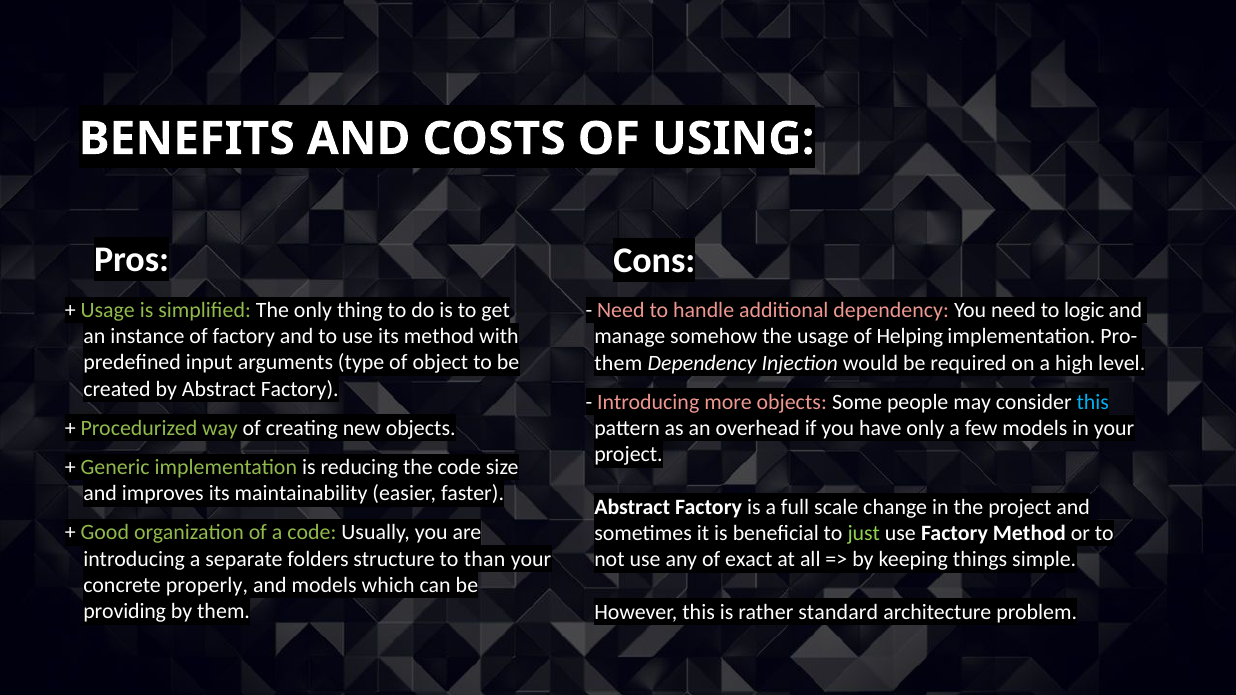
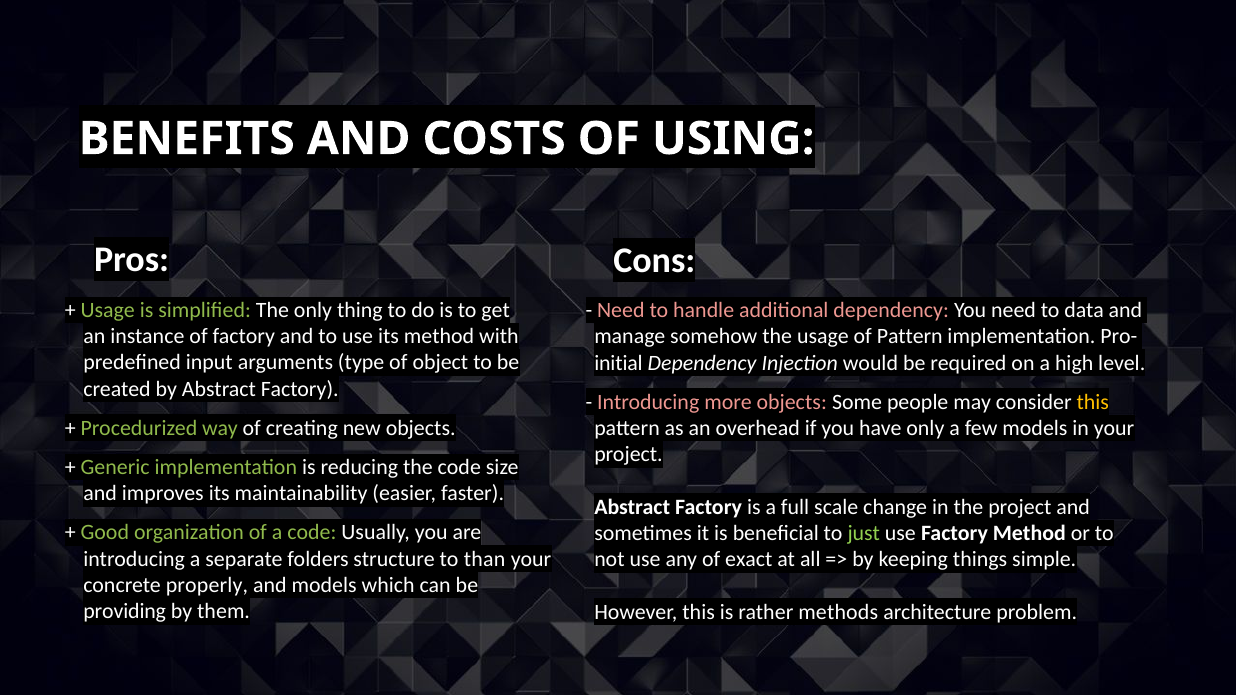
logic: logic -> data (1084, 310)
of Helping: Helping -> Pattern (910, 337)
them: them -> initial (618, 363)
this colour: light blue -> yellow (1093, 402)
standard: standard -> methods (838, 612)
